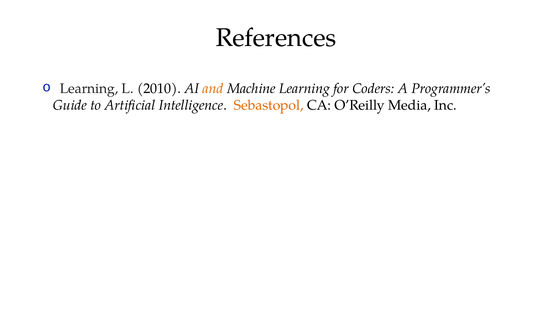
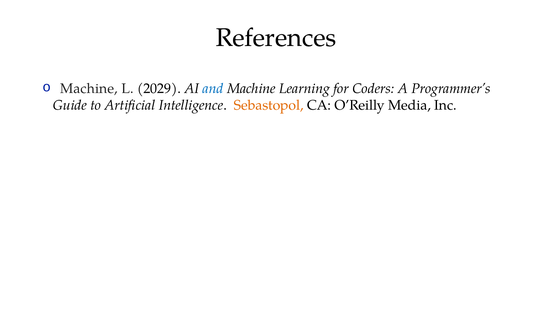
Learning: Learning -> Machine (89, 89)
2010: 2010 -> 2029 (159, 89)
and colour: orange -> blue (213, 89)
